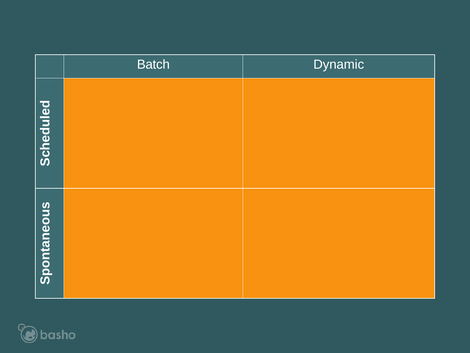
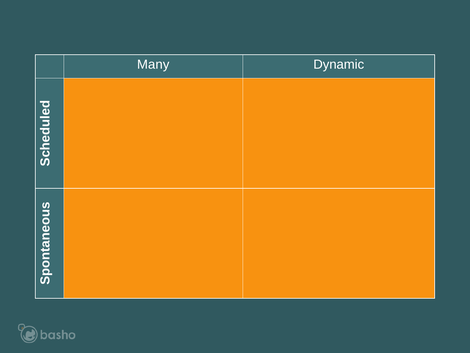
Batch: Batch -> Many (153, 64)
